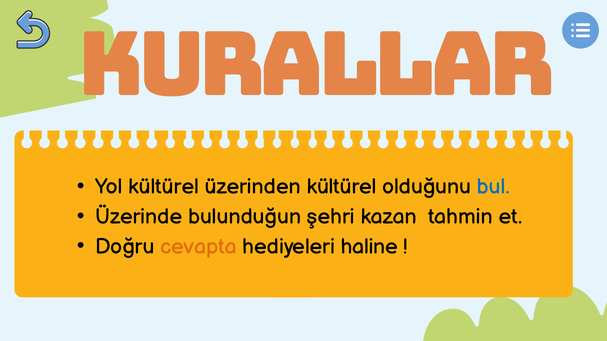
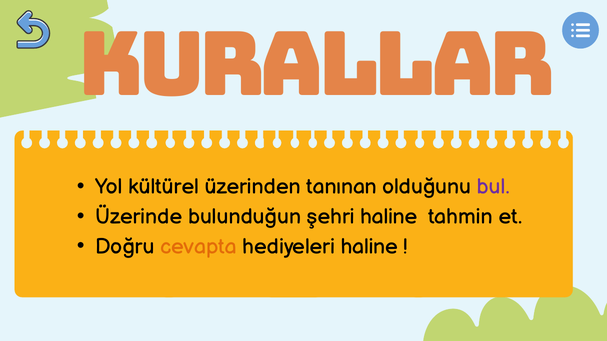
üzerinden kültürel: kültürel -> tanınan (342, 187)
bul colour: blue -> purple (493, 187)
şehri kazan: kazan -> haline (389, 217)
